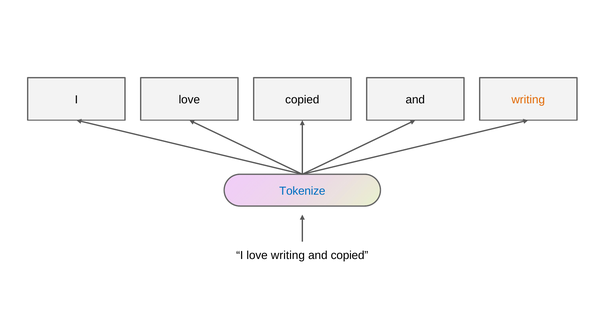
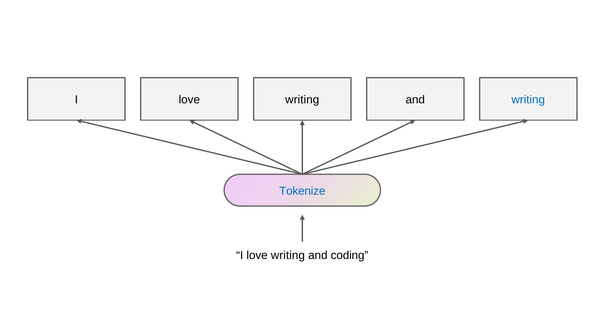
copied: copied -> writing (302, 100)
writing colour: orange -> blue (528, 100)
and copied: copied -> coding (350, 255)
